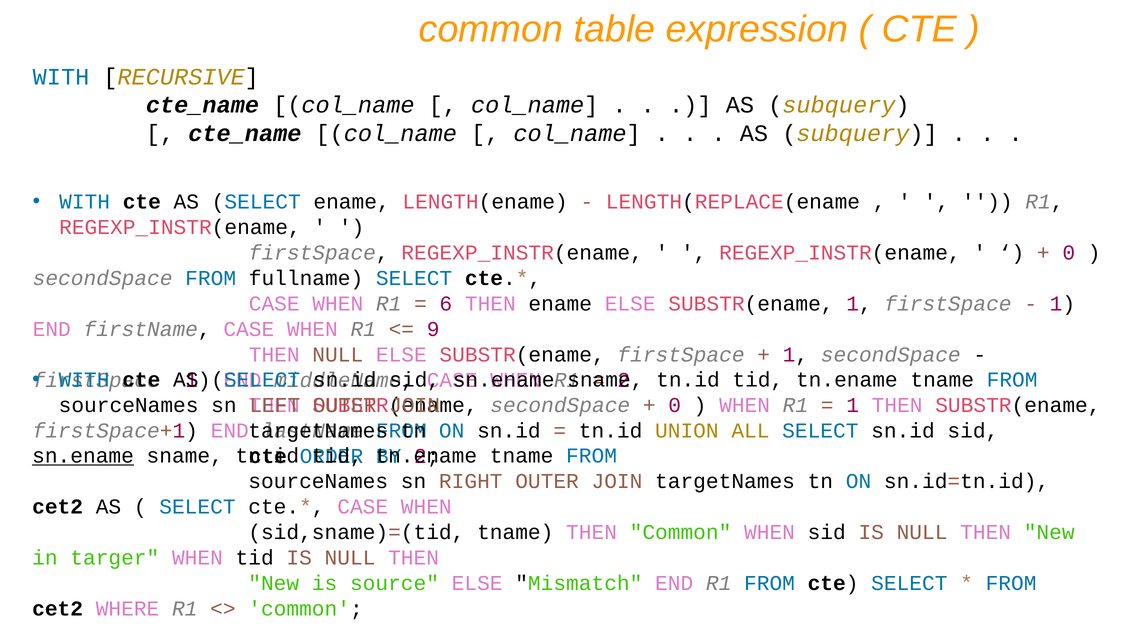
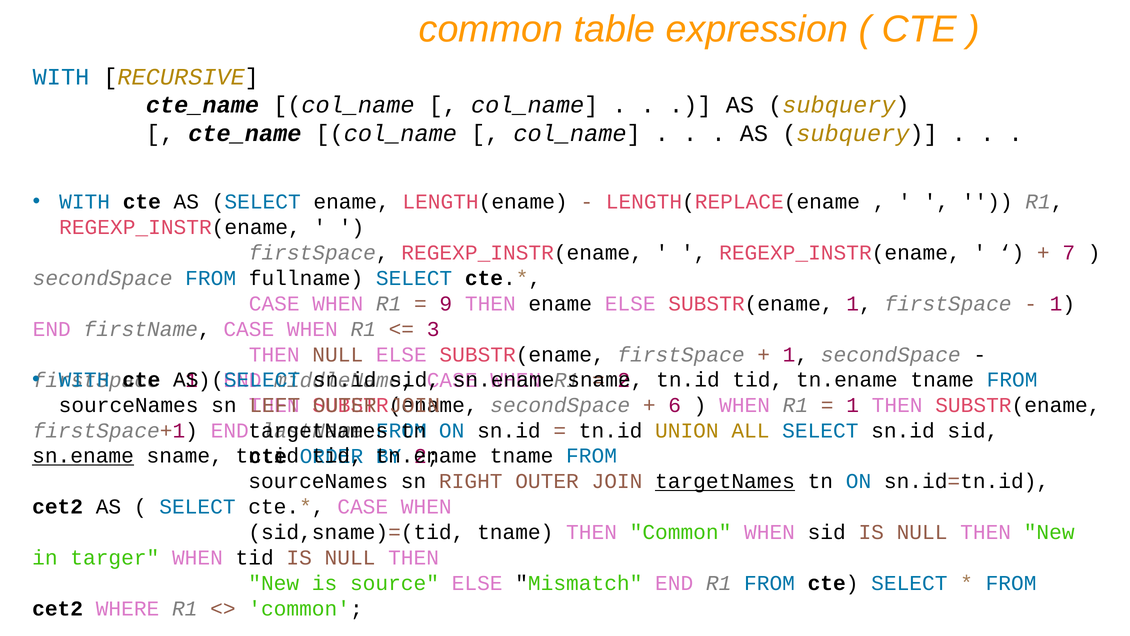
0: 0 -> 7 (1069, 253)
6: 6 -> 9 (446, 304)
9: 9 -> 3 (433, 329)
0: 0 -> 6 (675, 405)
targetNames underline: none -> present (725, 481)
